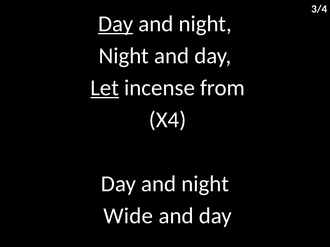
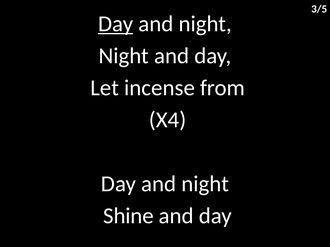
3/4: 3/4 -> 3/5 (319, 9)
Let underline: present -> none (105, 88)
Wide: Wide -> Shine (128, 216)
